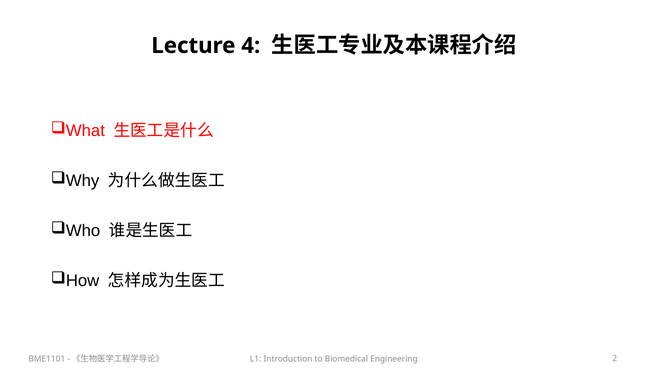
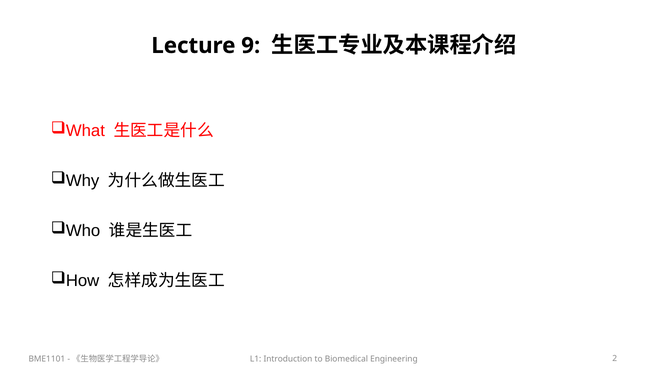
4: 4 -> 9 (251, 46)
